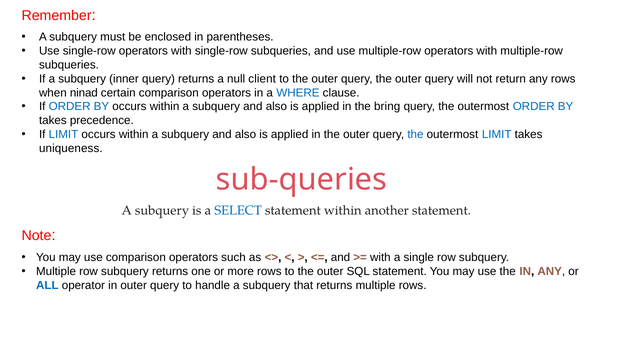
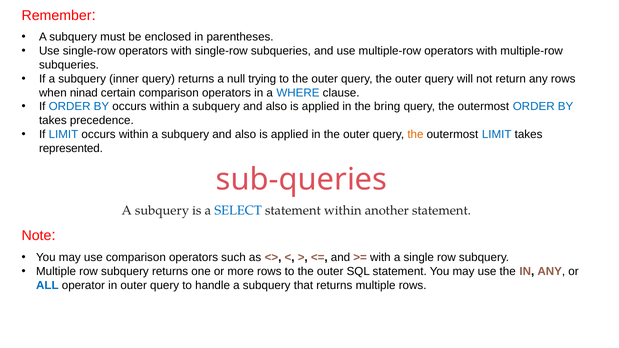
client: client -> trying (262, 79)
the colour: blue -> orange (415, 135)
uniqueness: uniqueness -> represented (71, 148)
